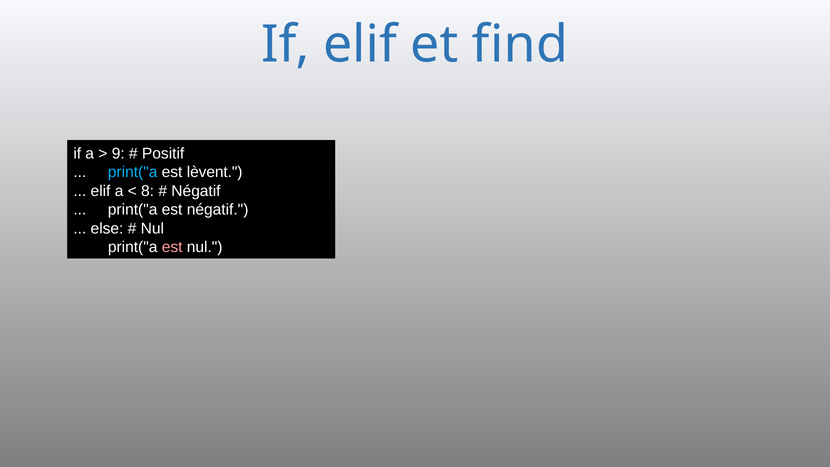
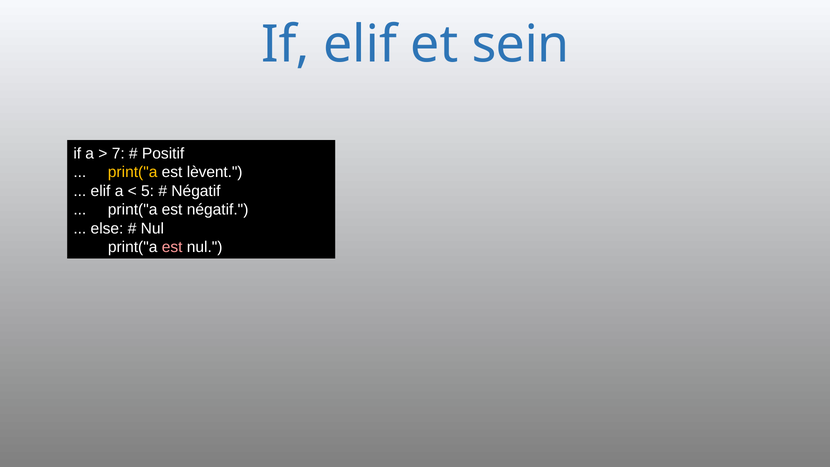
find: find -> sein (521, 45)
9: 9 -> 7 (118, 154)
print("a colour: light blue -> yellow (133, 172)
8: 8 -> 5 (148, 191)
